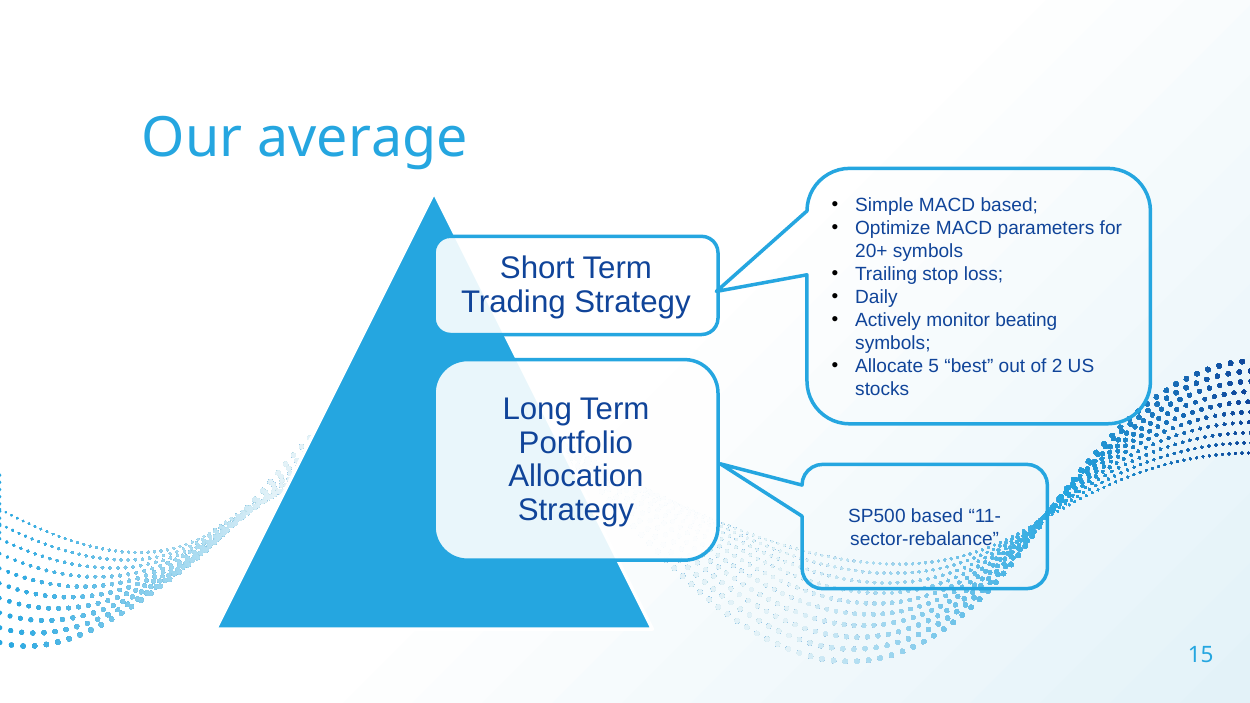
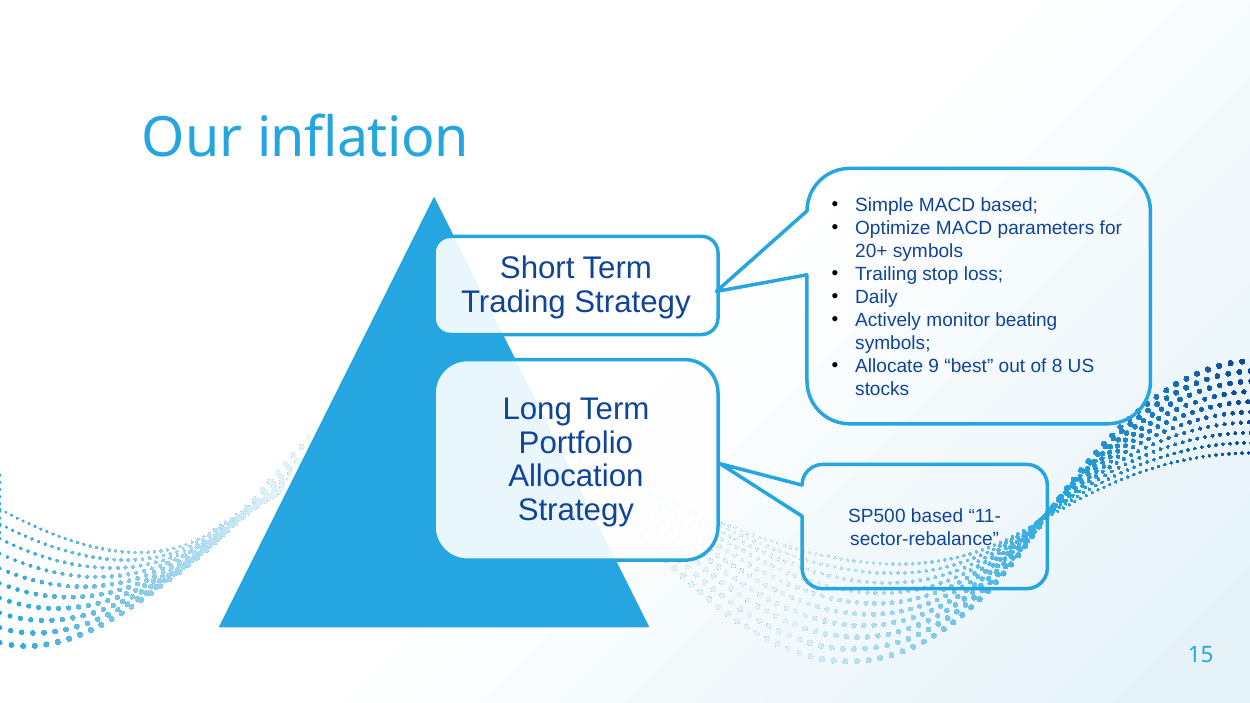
average: average -> inflation (363, 138)
5: 5 -> 9 (934, 366)
2: 2 -> 8 (1057, 366)
